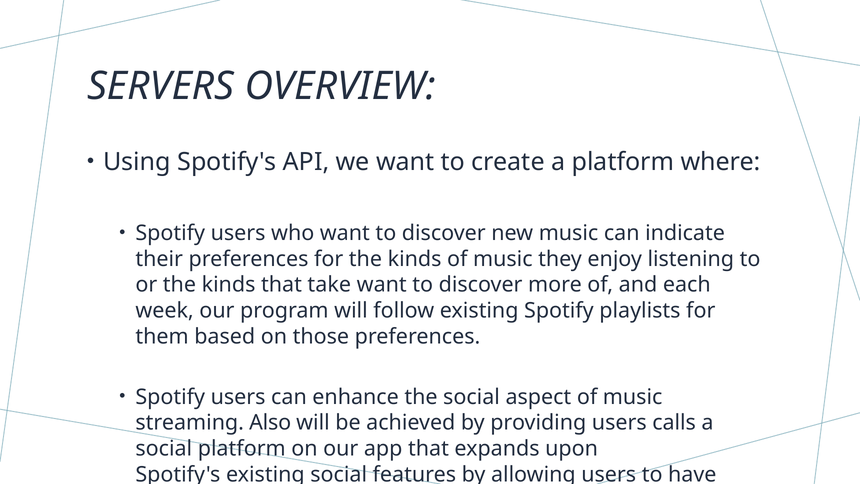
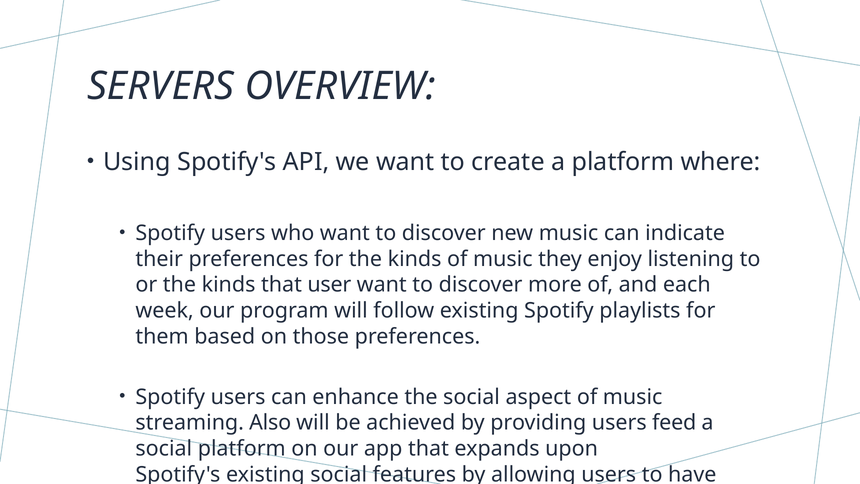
take: take -> user (329, 285)
calls: calls -> feed (674, 423)
